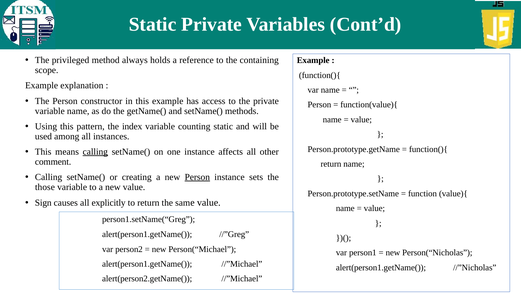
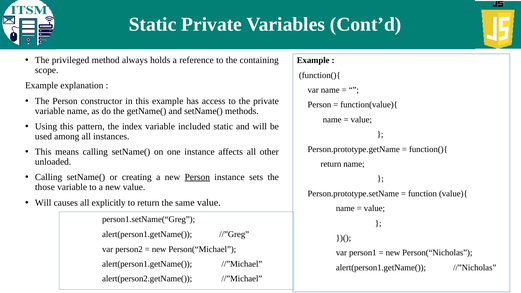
counting: counting -> included (194, 126)
calling underline: present -> none (95, 152)
comment: comment -> unloaded (53, 162)
Sign: Sign -> Will (43, 203)
